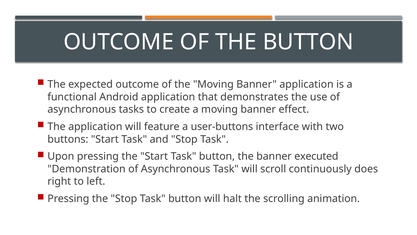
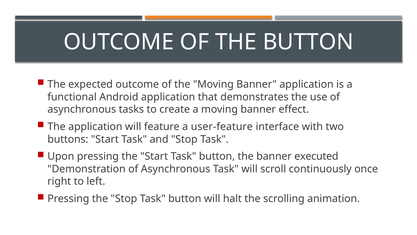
user-buttons: user-buttons -> user-feature (222, 126)
does: does -> once (366, 169)
